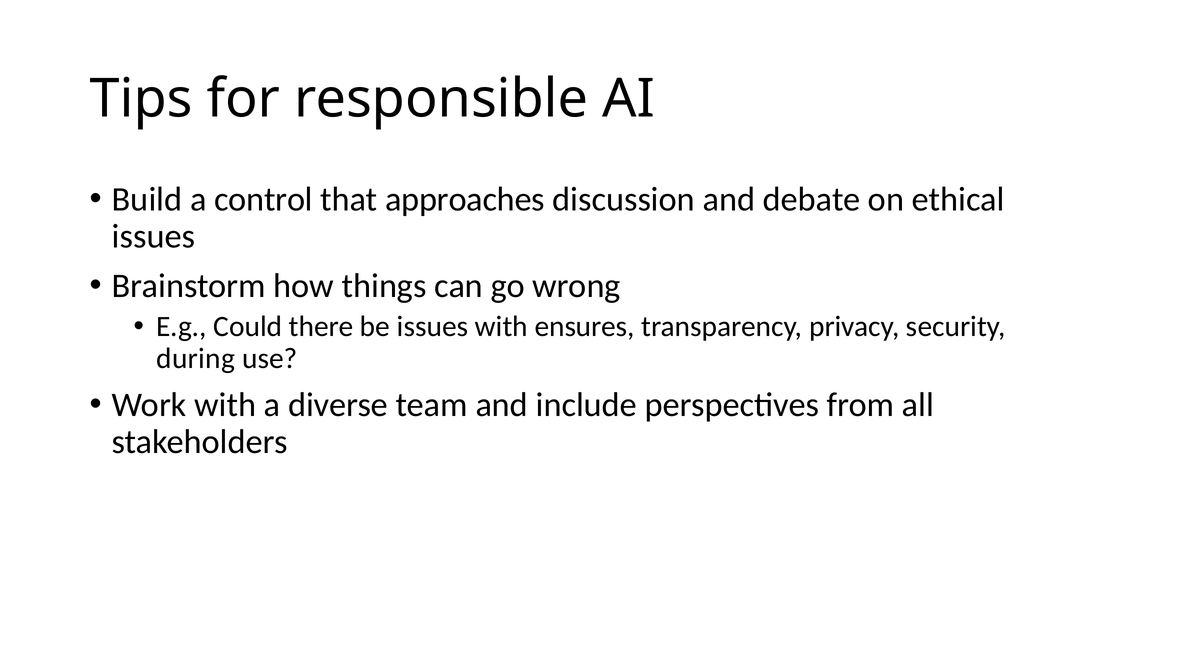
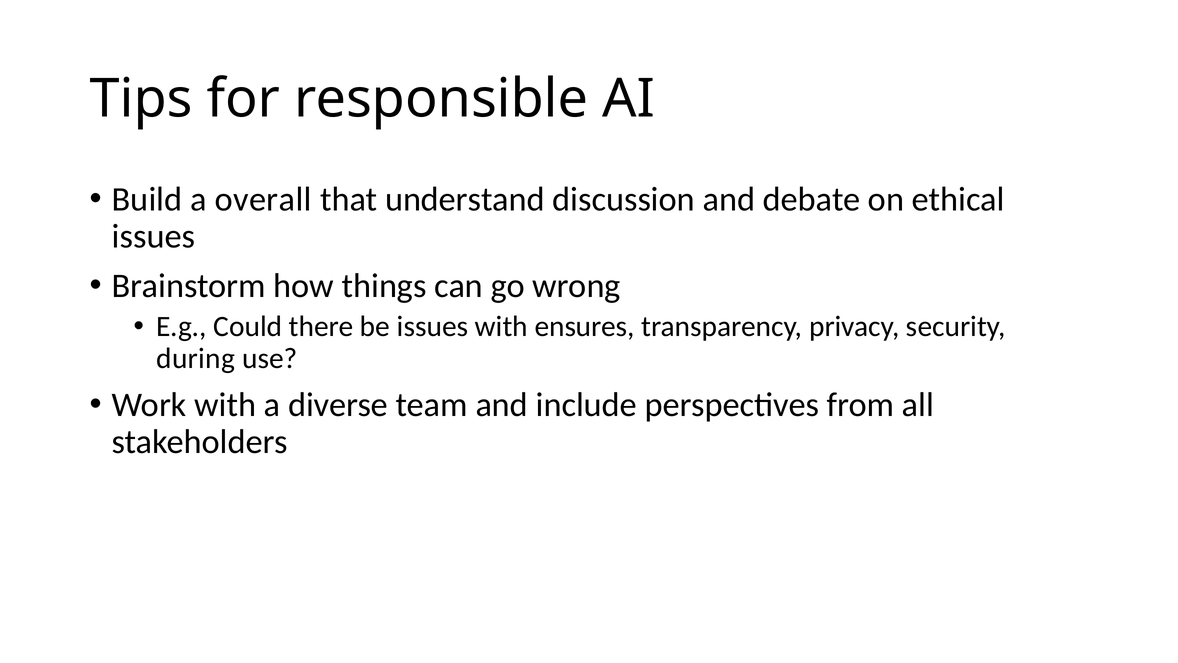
control: control -> overall (263, 199)
approaches: approaches -> understand (465, 199)
